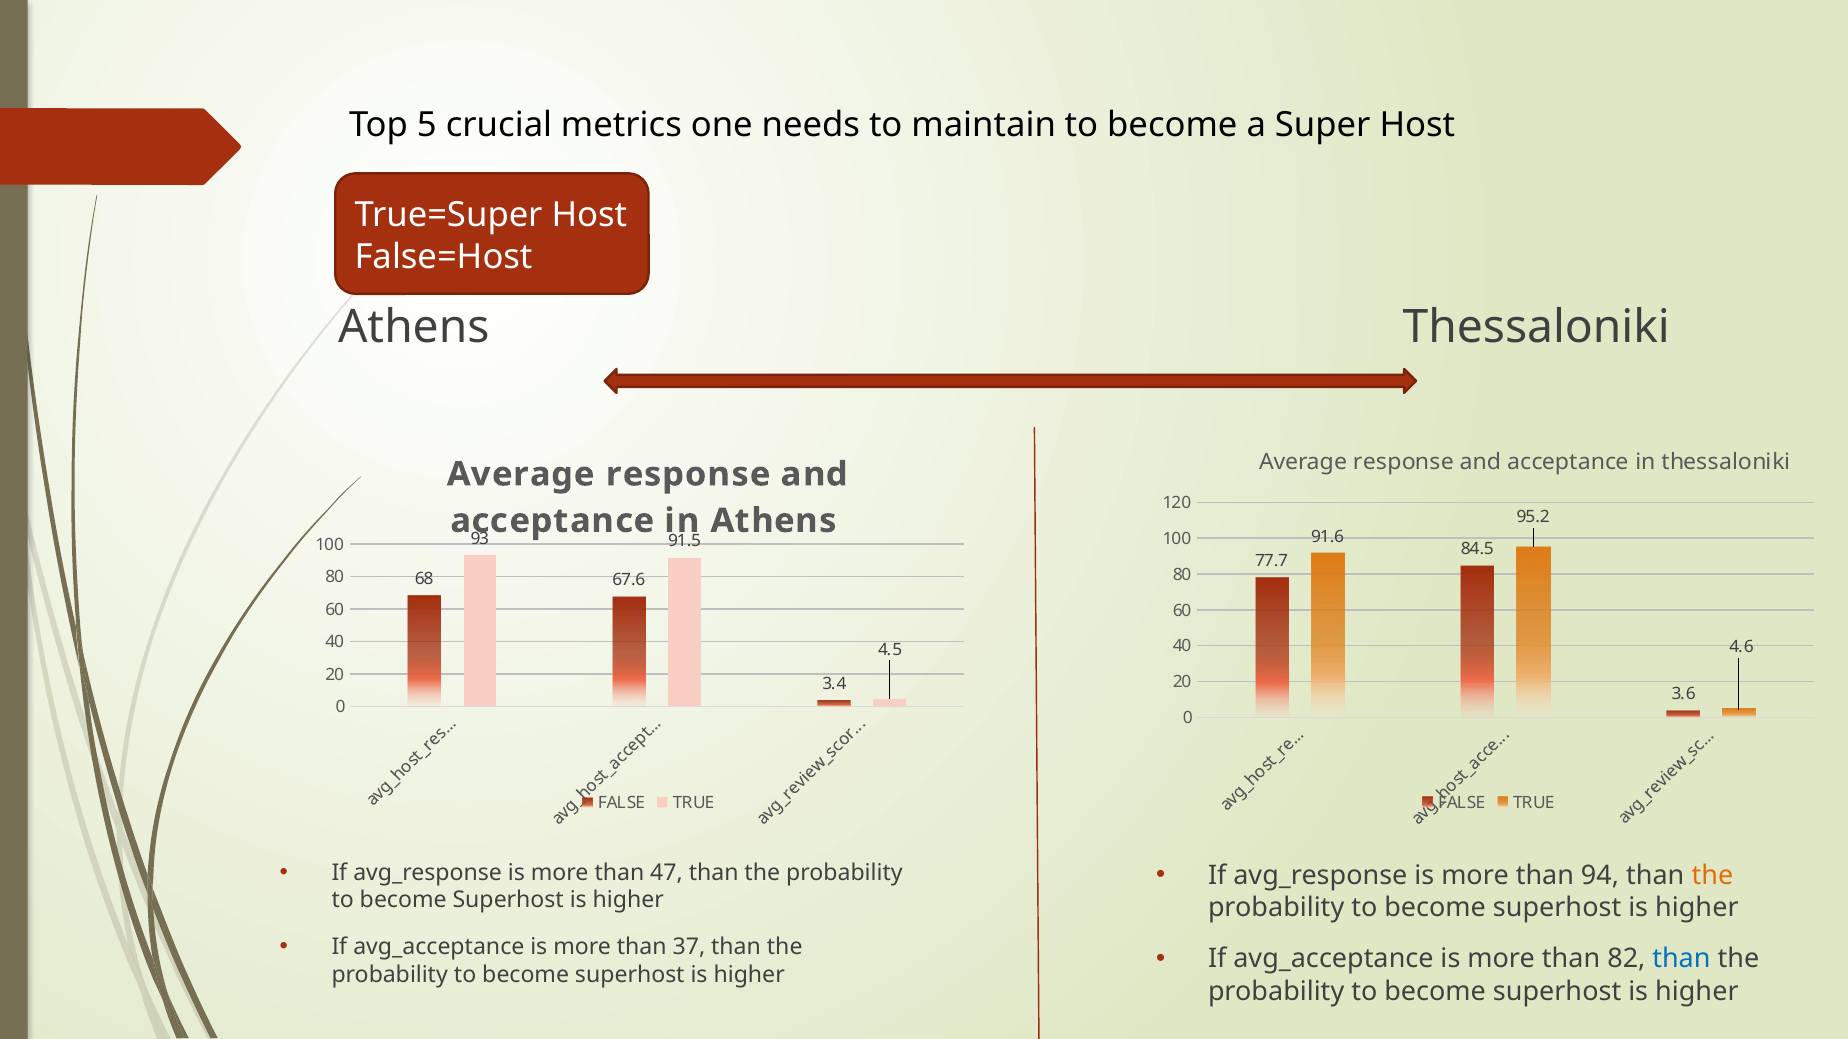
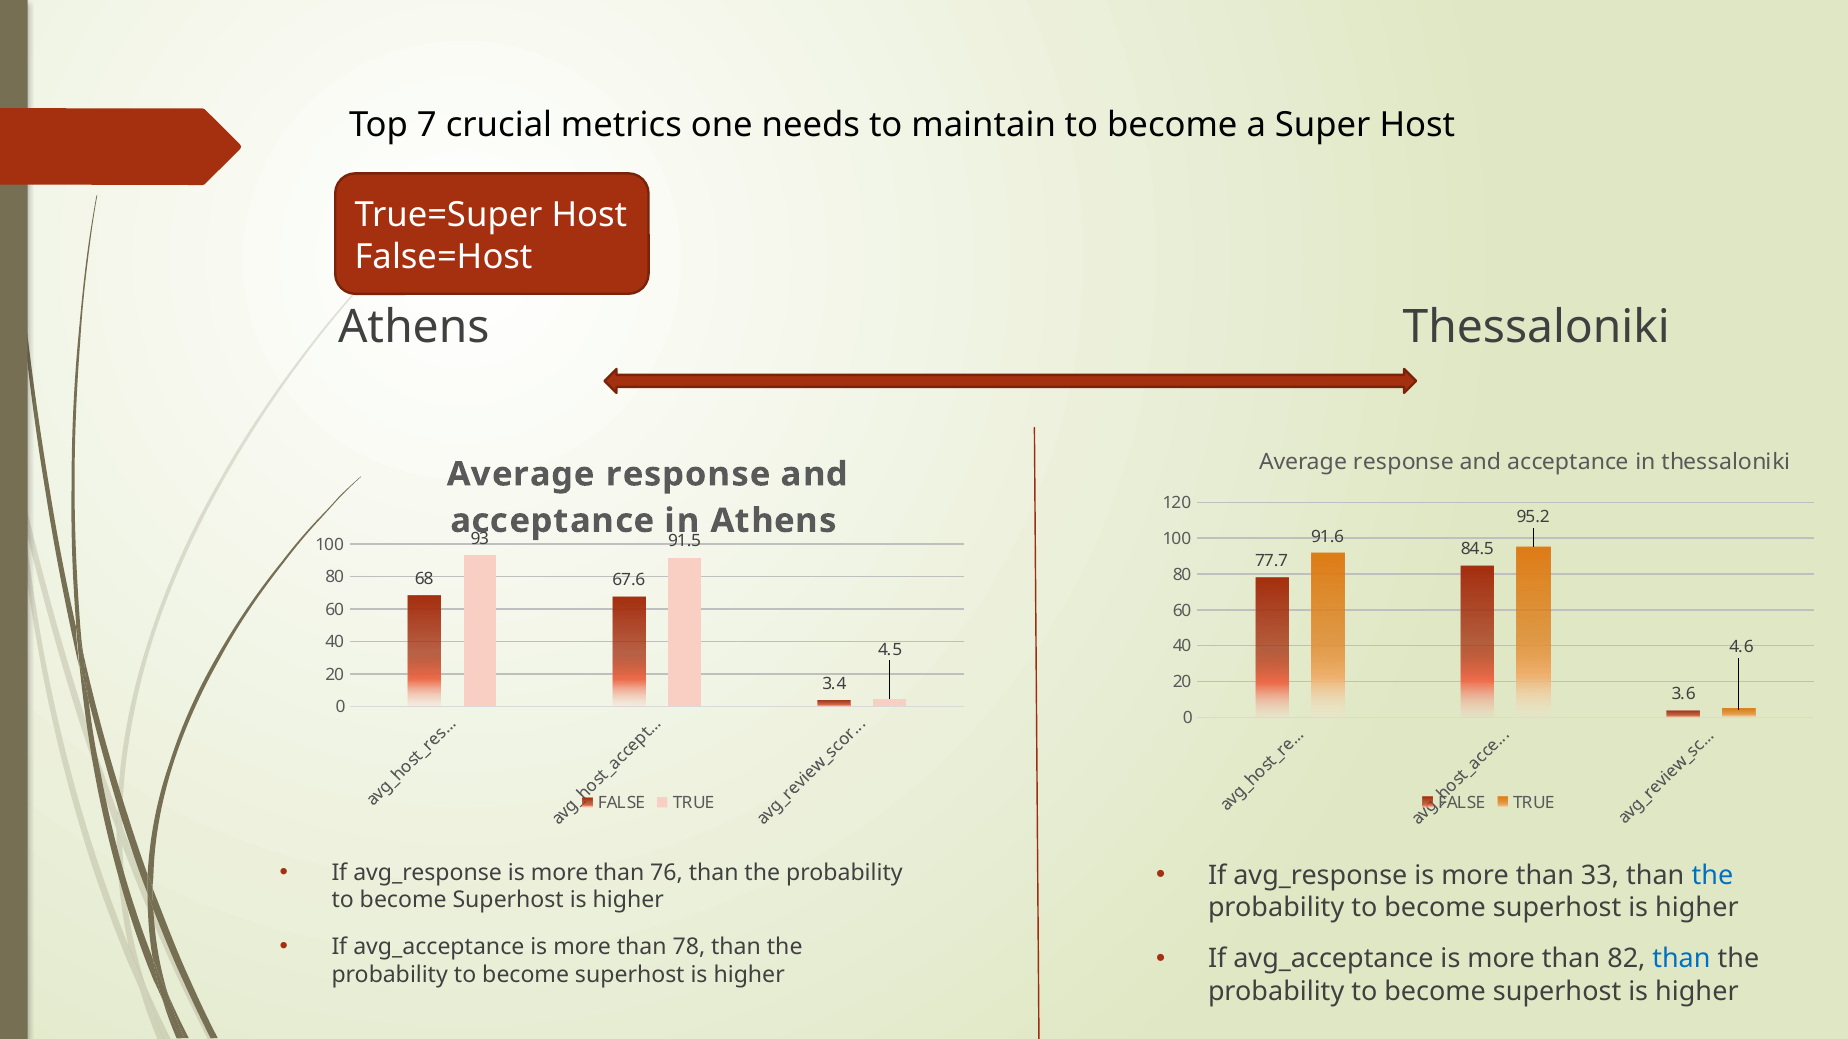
5: 5 -> 7 (427, 125)
47: 47 -> 76 (666, 873)
94: 94 -> 33 (1600, 876)
the colour: orange -> blue (1712, 876)
37: 37 -> 78 (689, 948)
